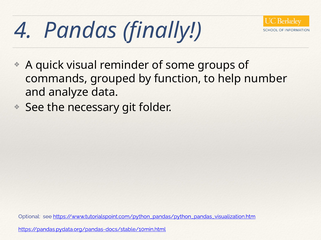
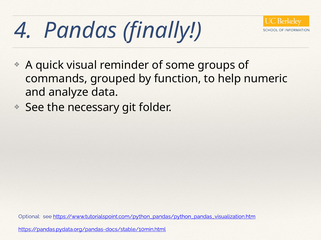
number: number -> numeric (266, 79)
